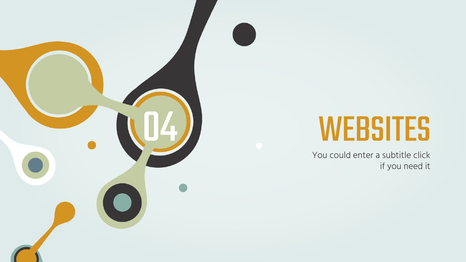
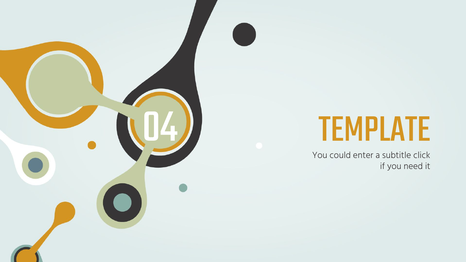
WEBSITES: WEBSITES -> TEMPLATE (374, 128)
